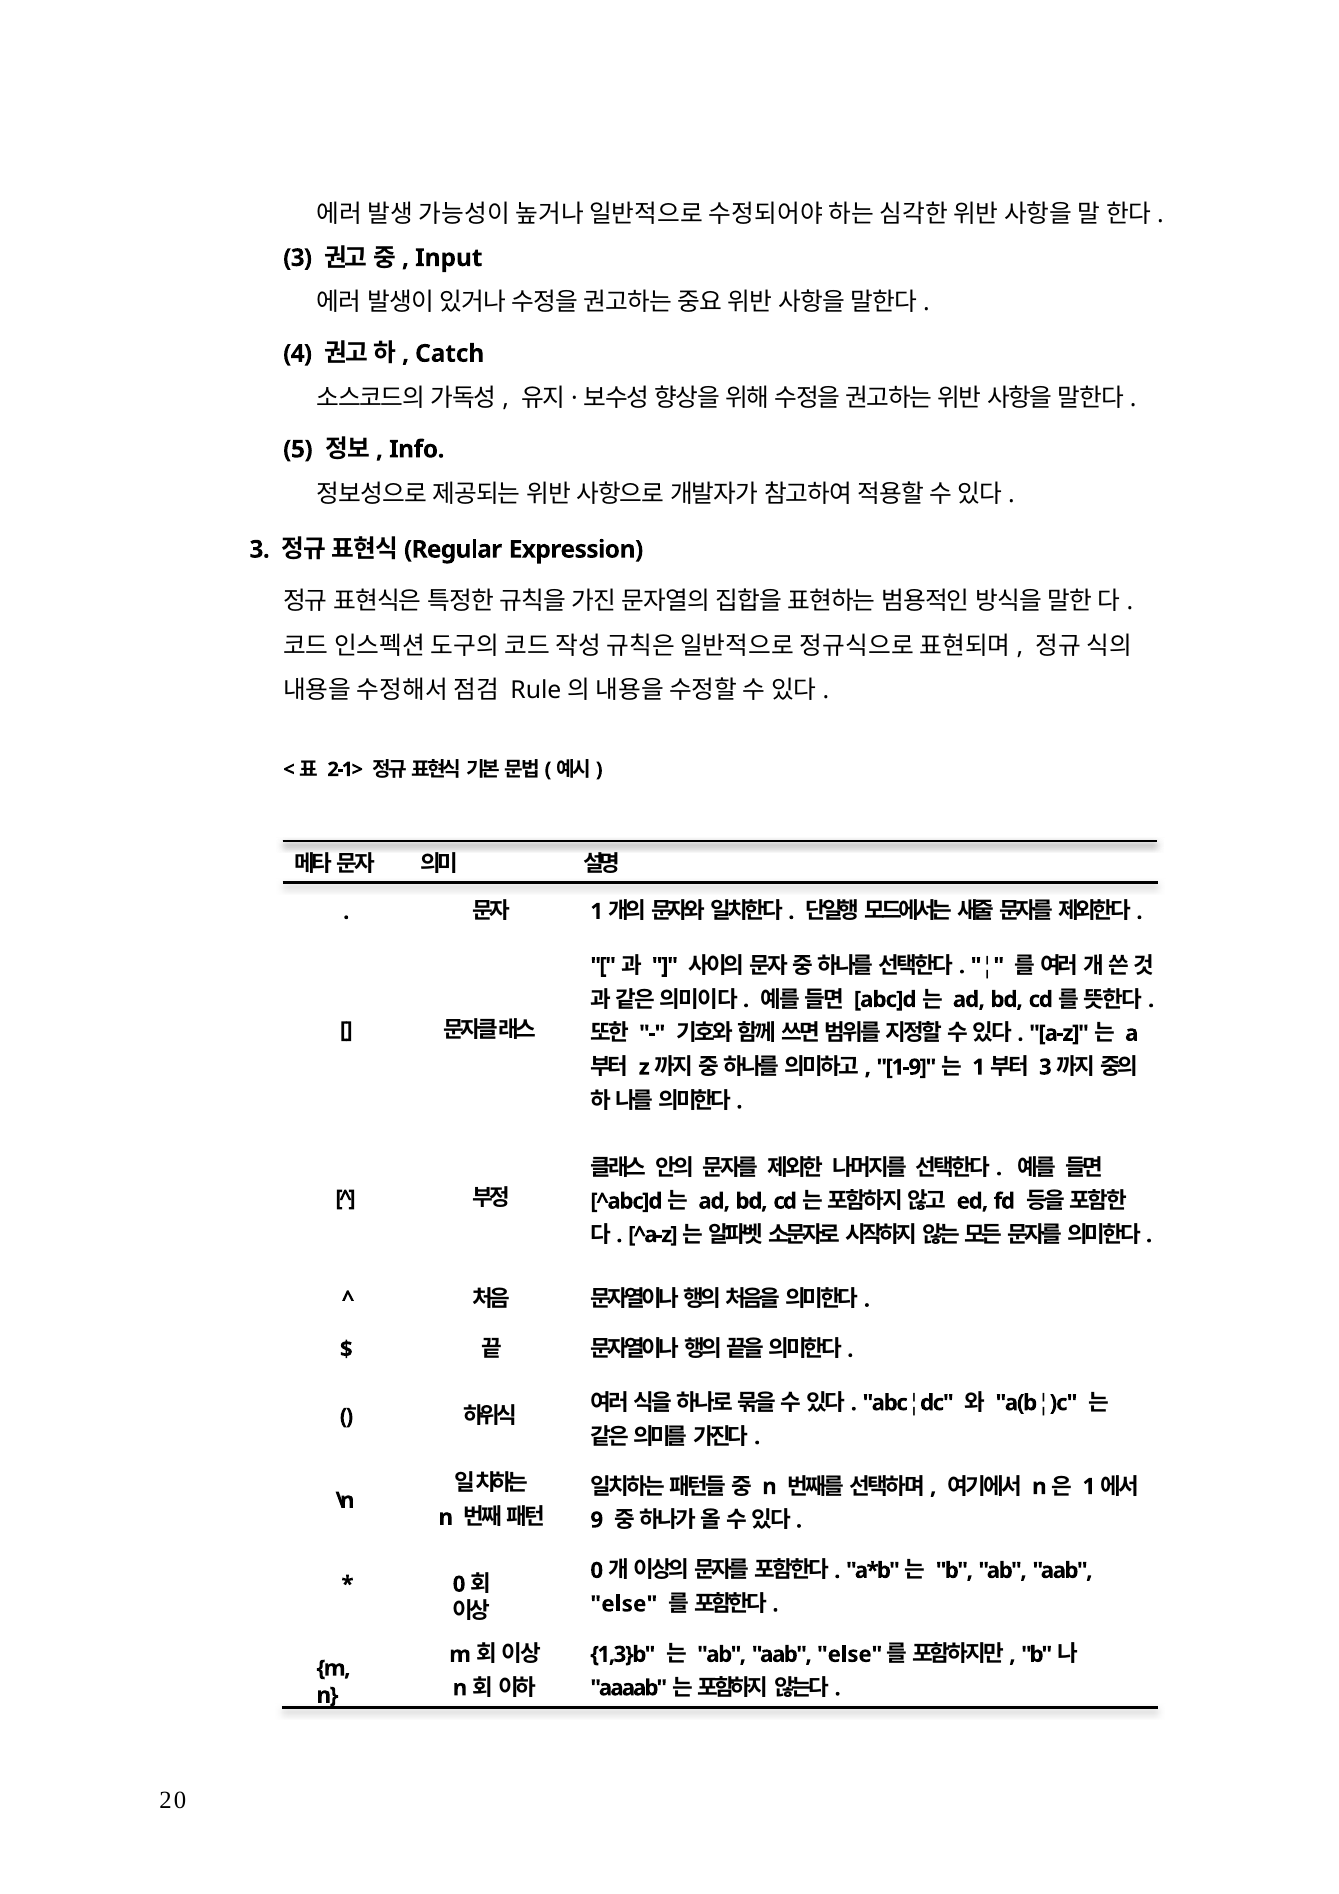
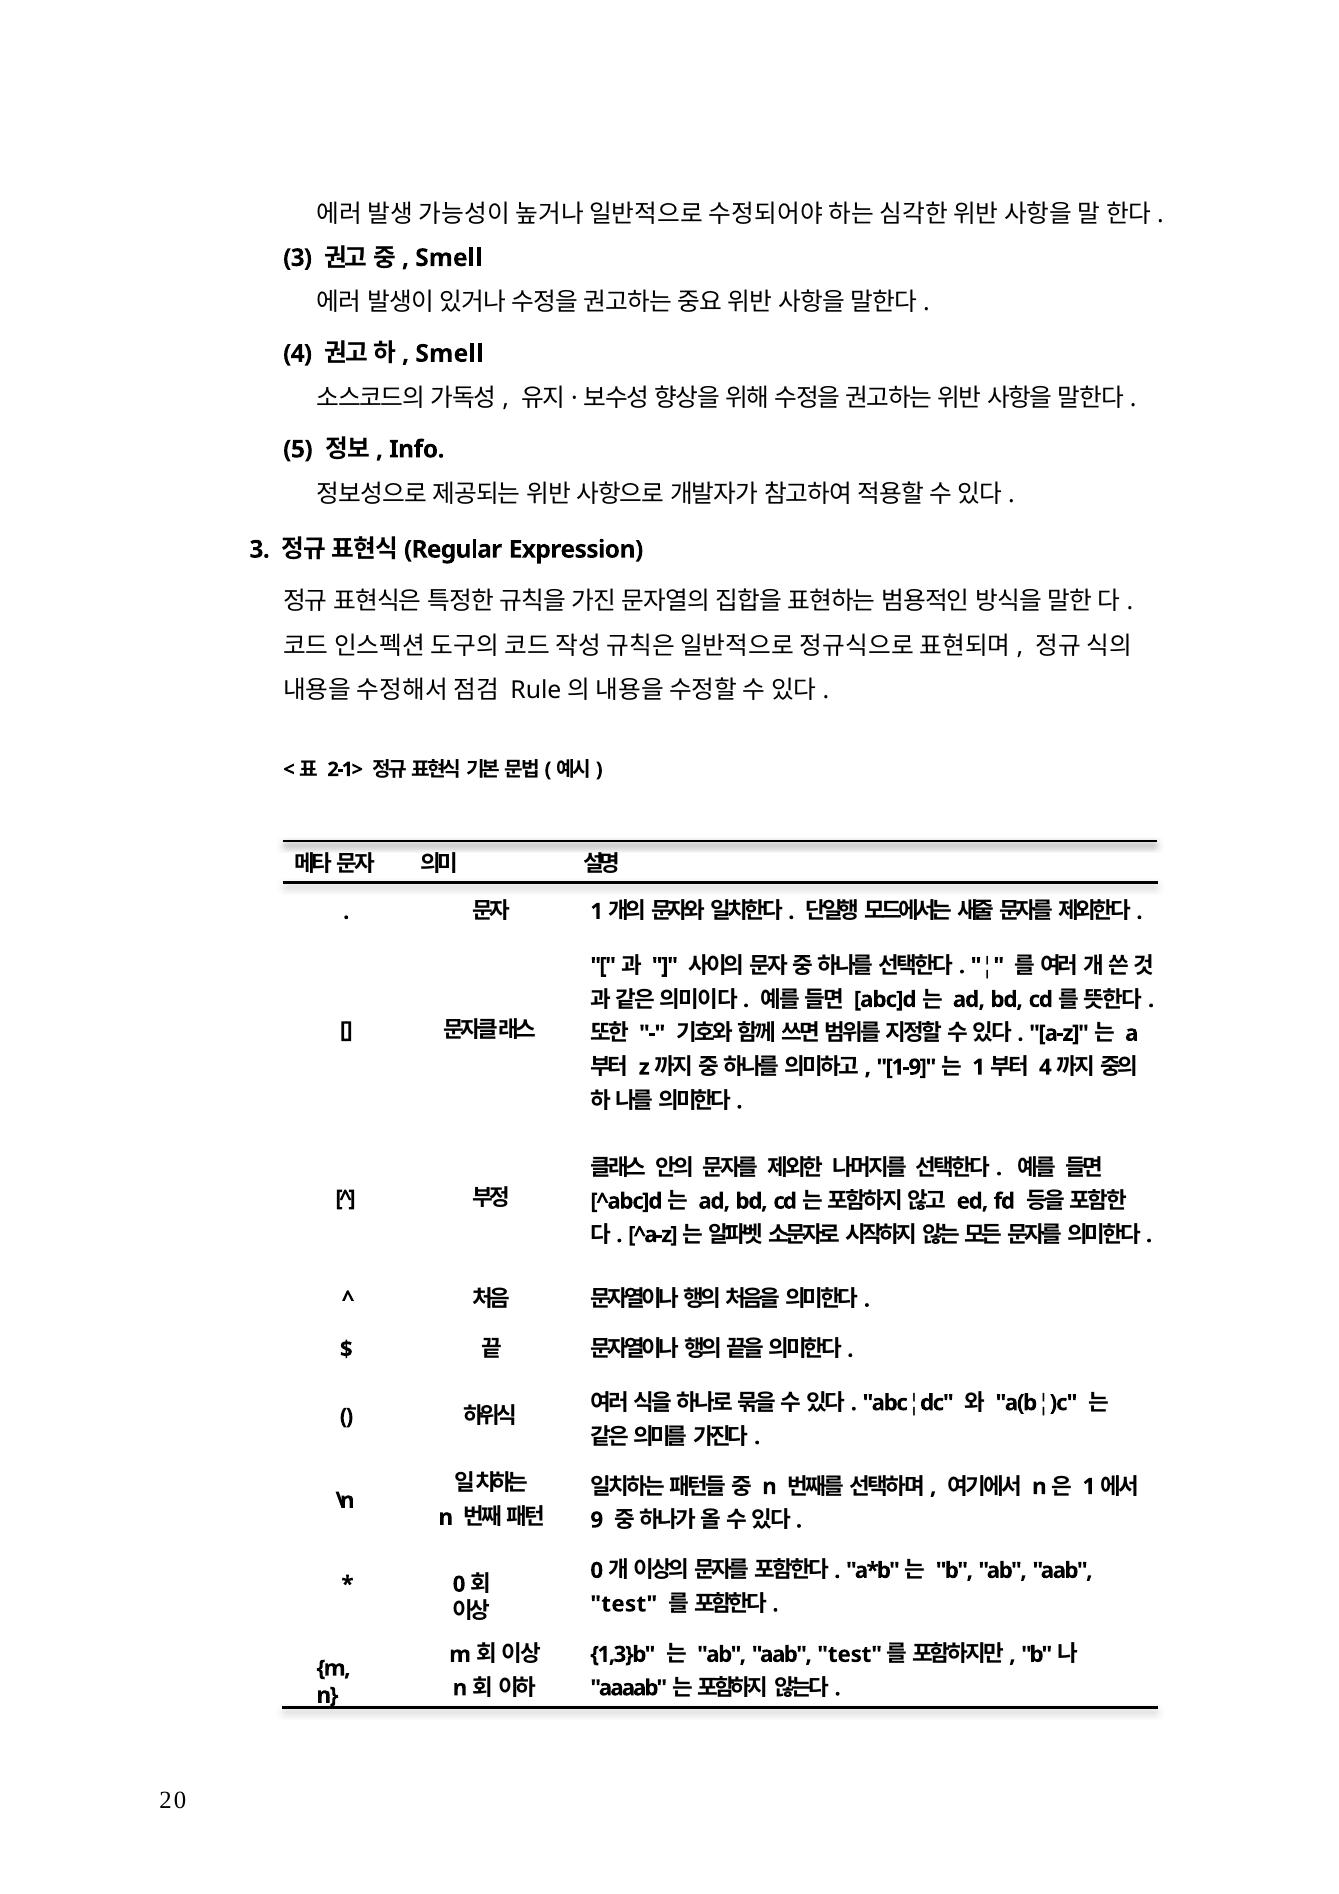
Input: Input -> Smell (449, 258)
Catch: Catch -> Smell (449, 354)
3: 3 -> 4 (1045, 1067)
else: else -> test (624, 1604)
else: else -> test (850, 1655)
